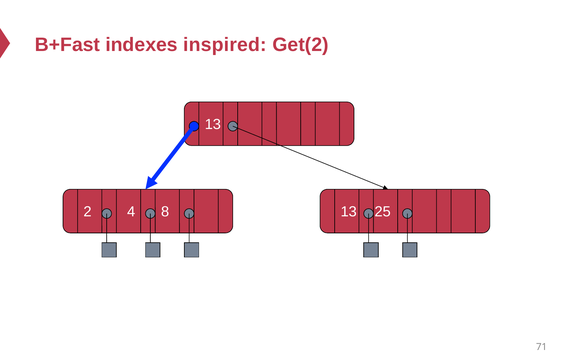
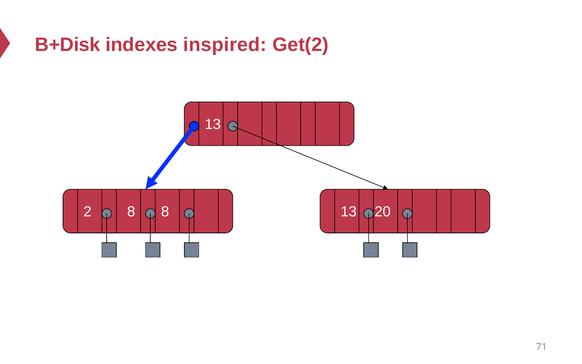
B+Fast: B+Fast -> B+Disk (68, 45)
2 4: 4 -> 8 (131, 211)
25: 25 -> 20 (383, 211)
